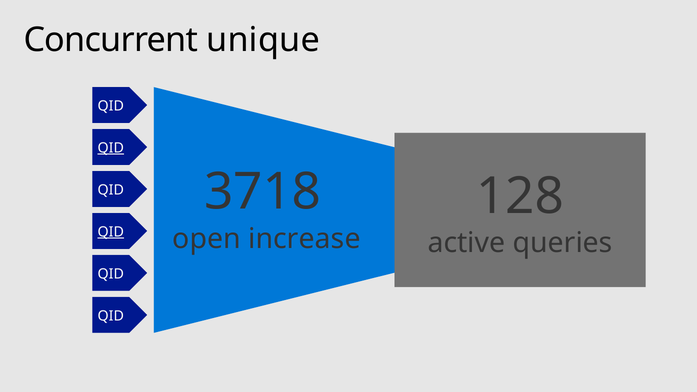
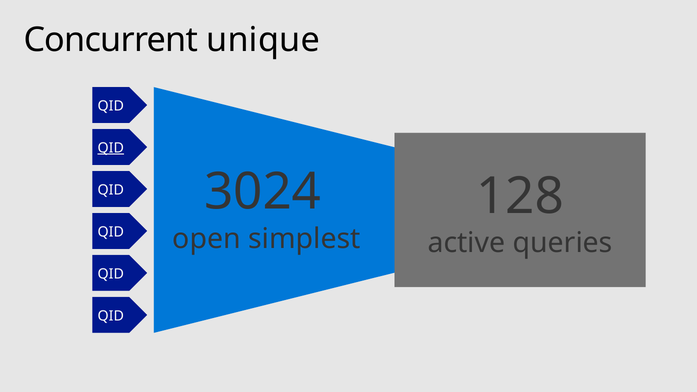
3718: 3718 -> 3024 (263, 192)
QID underline: present -> none (111, 232)
increase: increase -> simplest (304, 239)
